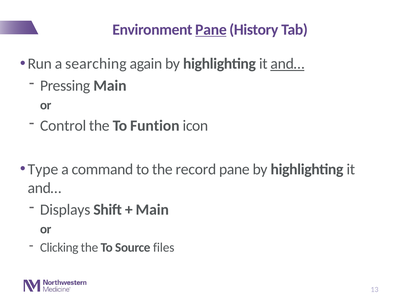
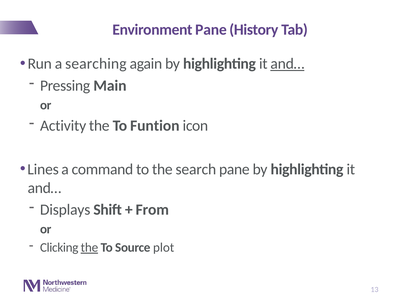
Pane underline: present -> none (211, 30)
Control: Control -> Activity (63, 126)
Type: Type -> Lines (43, 169)
record: record -> search (196, 169)
Main: Main -> From (152, 210)
the underline: none -> present (89, 248)
files: files -> plot (164, 248)
